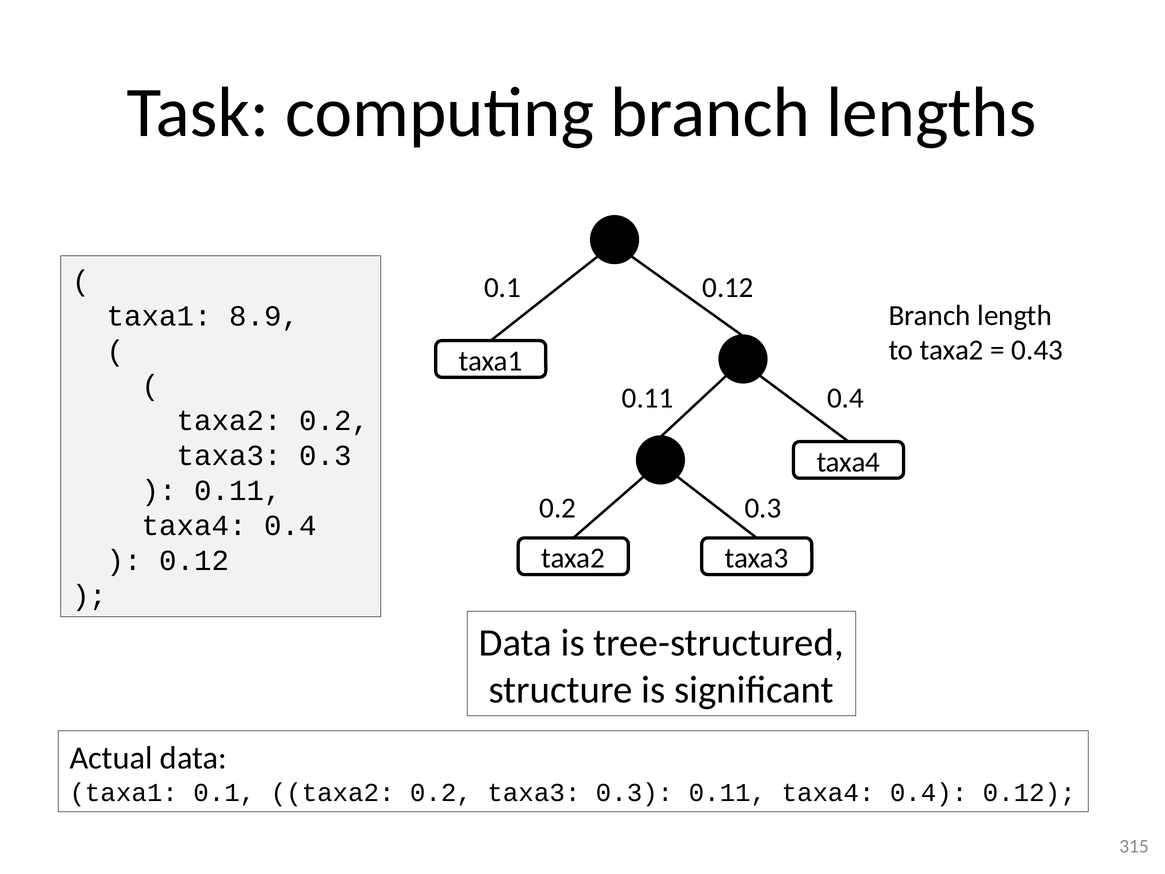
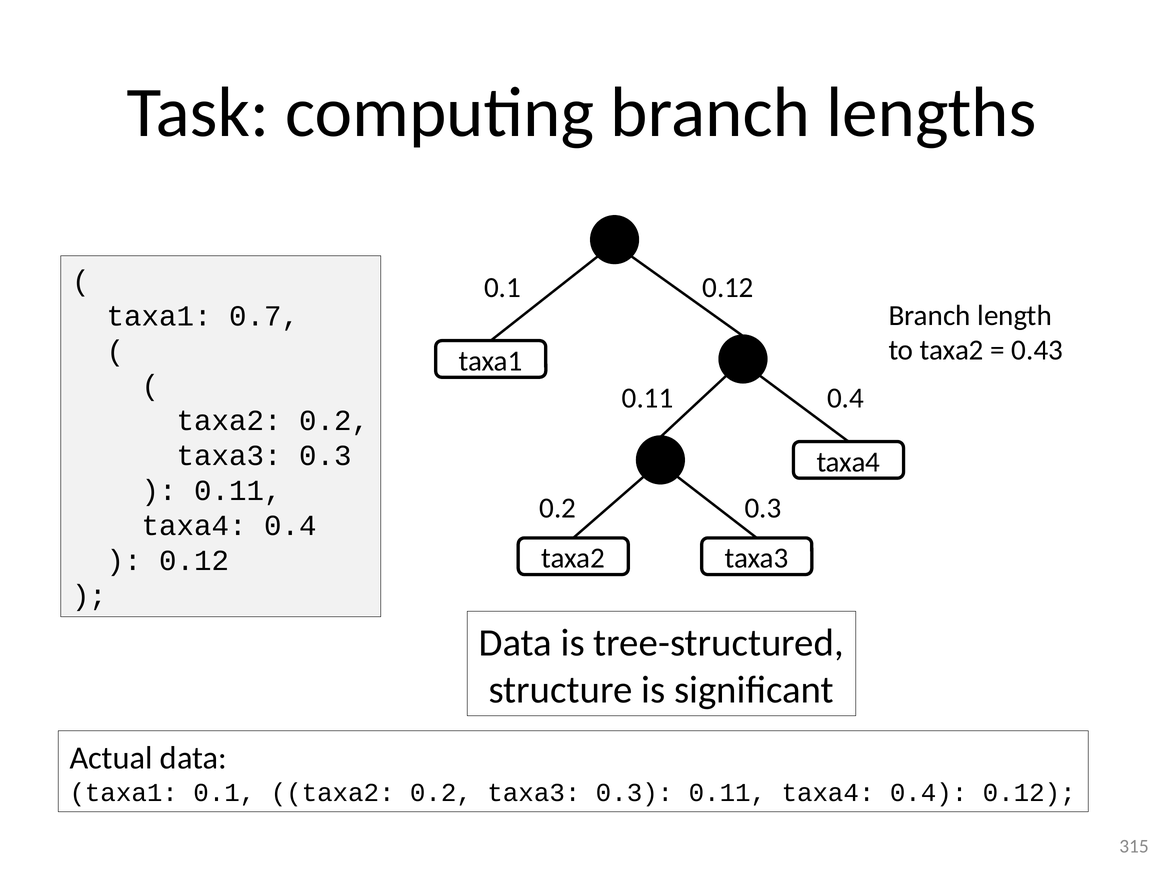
8.9: 8.9 -> 0.7 (264, 316)
